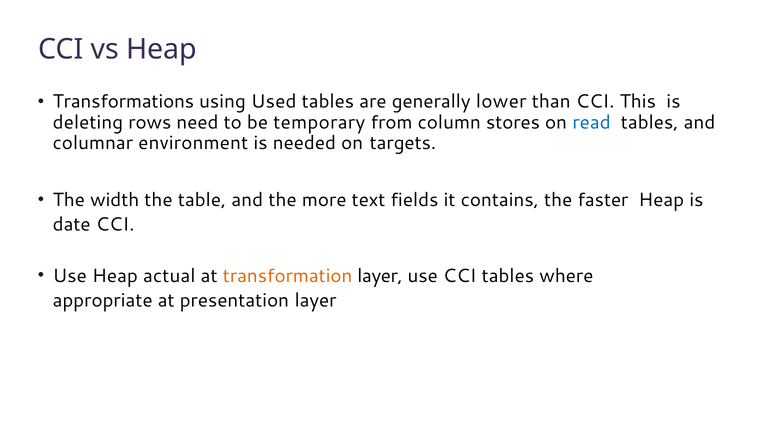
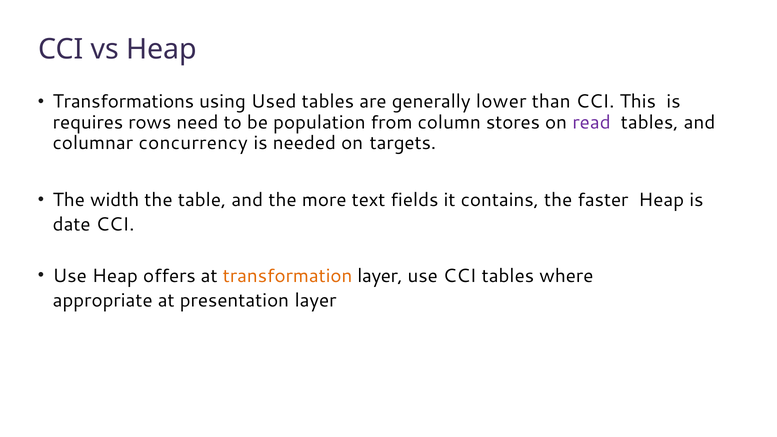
deleting: deleting -> requires (88, 122)
temporary: temporary -> population (319, 122)
read colour: blue -> purple (591, 122)
environment: environment -> concurrency (193, 143)
actual: actual -> offers (169, 276)
